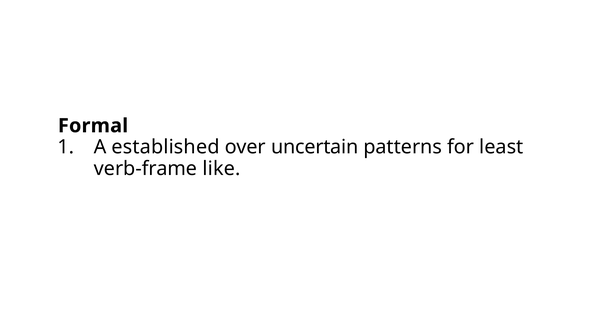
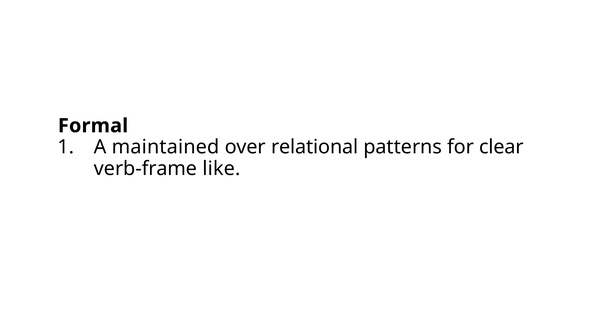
established: established -> maintained (166, 147)
uncertain: uncertain -> relational (315, 147)
least: least -> clear (501, 147)
